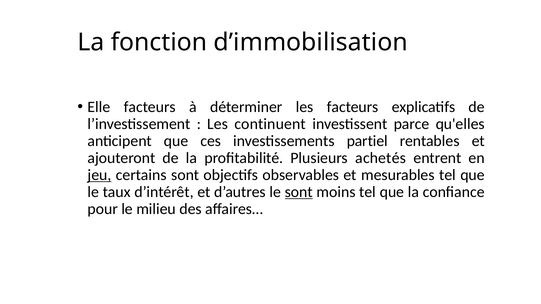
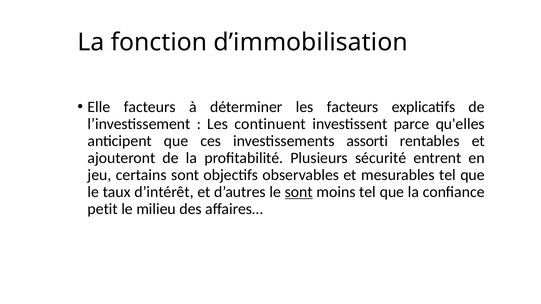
partiel: partiel -> assorti (367, 141)
achetés: achetés -> sécurité (381, 158)
jeu underline: present -> none (99, 175)
pour: pour -> petit (103, 209)
